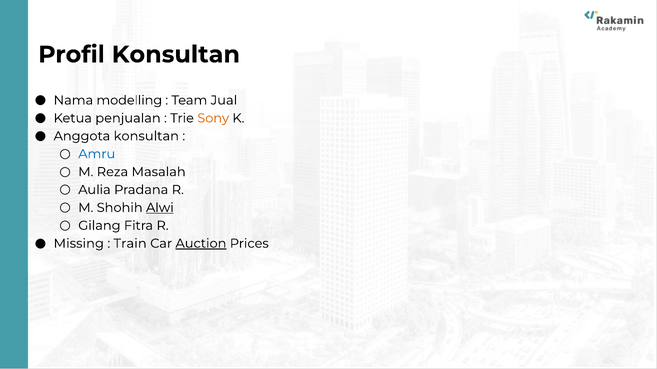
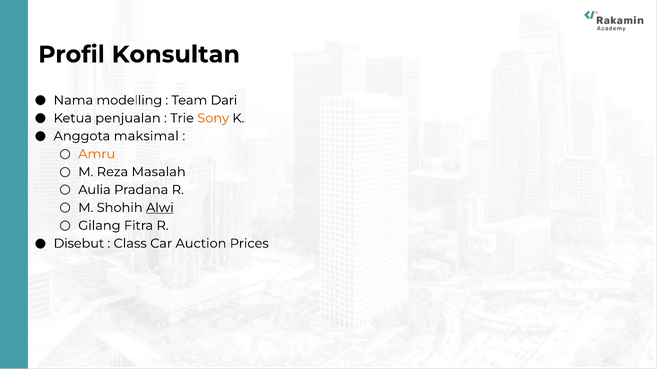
Jual: Jual -> Dari (224, 100)
Anggota konsultan: konsultan -> maksimal (146, 136)
Amru colour: blue -> orange (97, 154)
Missing: Missing -> Disebut (79, 244)
Train: Train -> Class (130, 244)
Auction underline: present -> none (201, 244)
